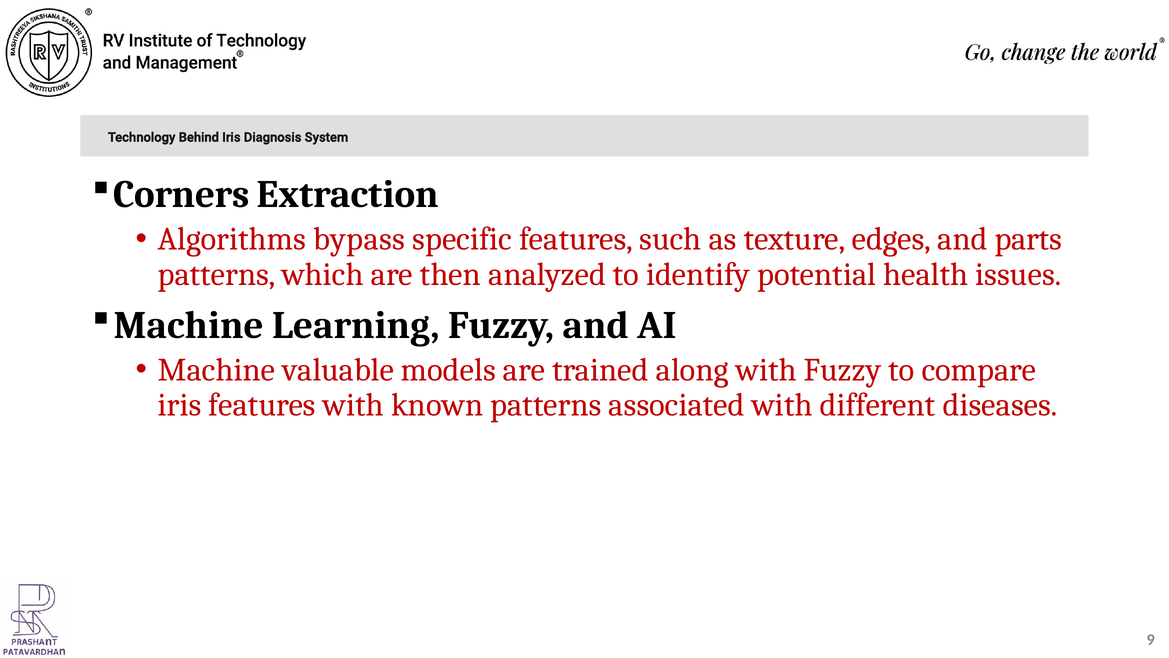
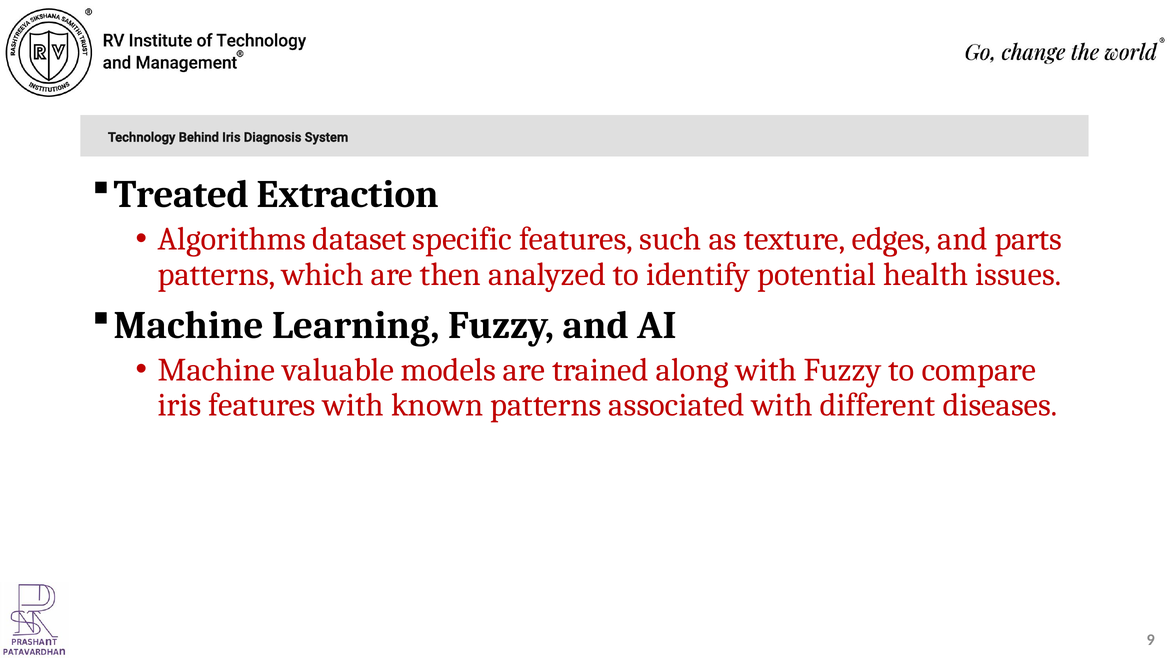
Corners: Corners -> Treated (181, 194)
bypass: bypass -> dataset (359, 239)
